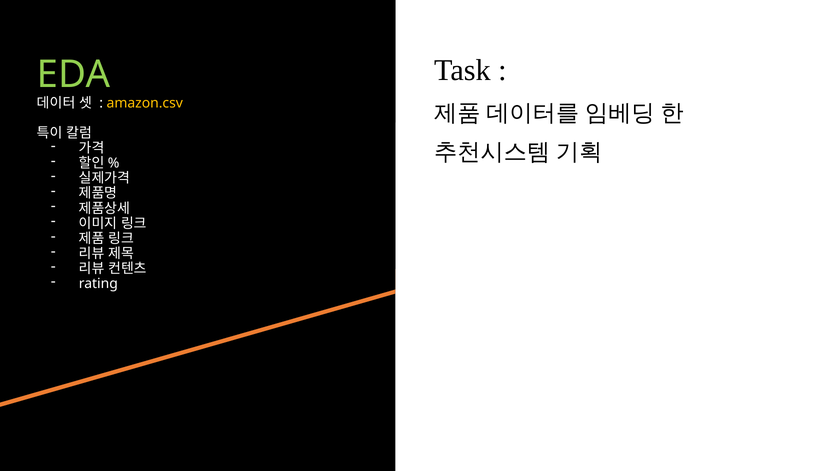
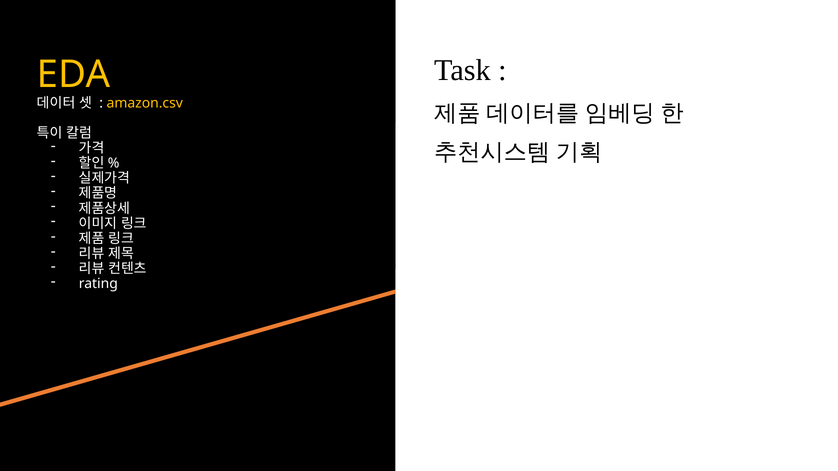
EDA colour: light green -> yellow (74, 75)
